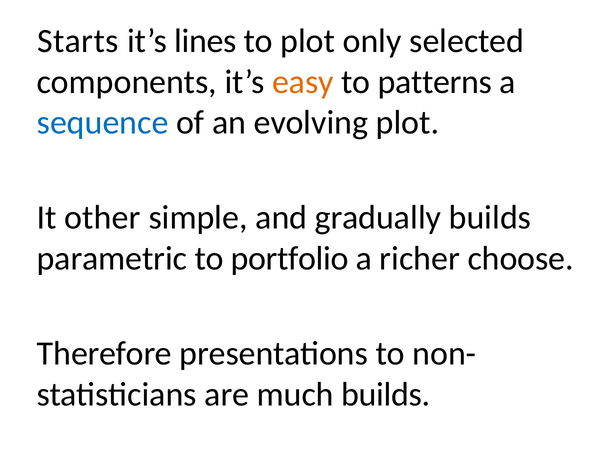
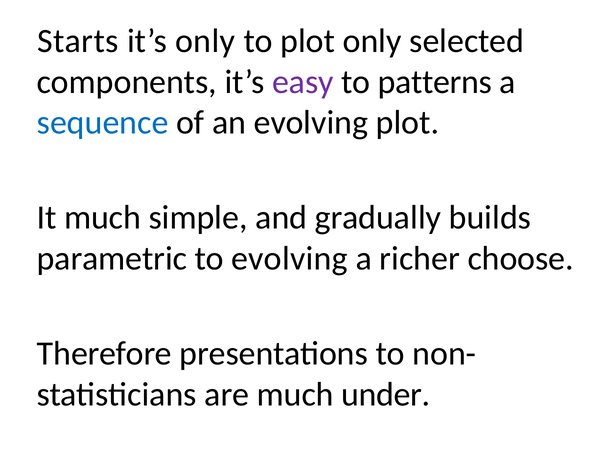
it’s lines: lines -> only (205, 41)
easy colour: orange -> purple (303, 82)
It other: other -> much (103, 218)
to portfolio: portfolio -> evolving (289, 259)
much builds: builds -> under (386, 394)
